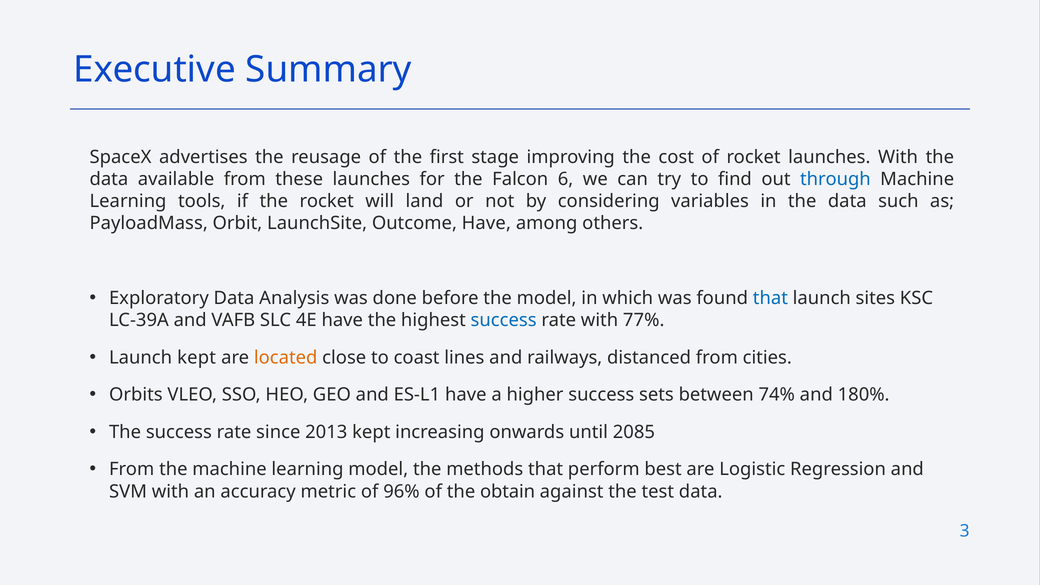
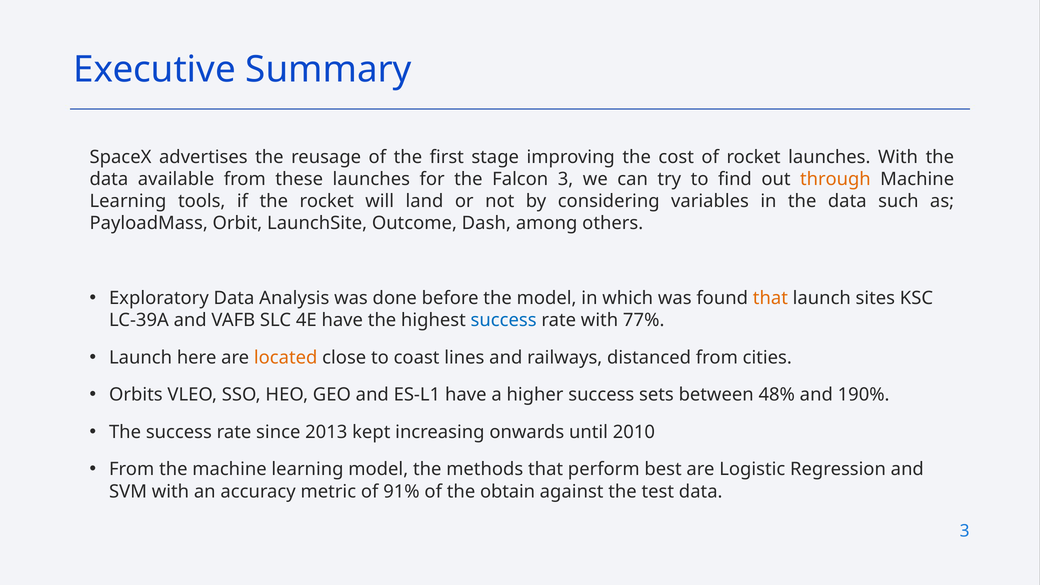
Falcon 6: 6 -> 3 (566, 179)
through colour: blue -> orange (835, 179)
Outcome Have: Have -> Dash (486, 223)
that colour: blue -> orange (770, 298)
Launch kept: kept -> here (197, 357)
74%: 74% -> 48% (777, 395)
180%: 180% -> 190% (864, 395)
2085: 2085 -> 2010 (634, 432)
96%: 96% -> 91% (401, 492)
